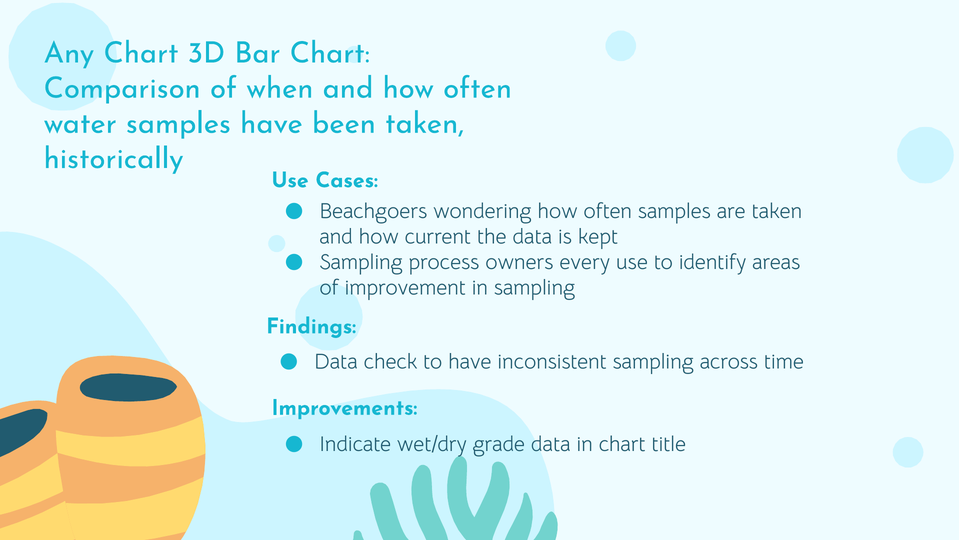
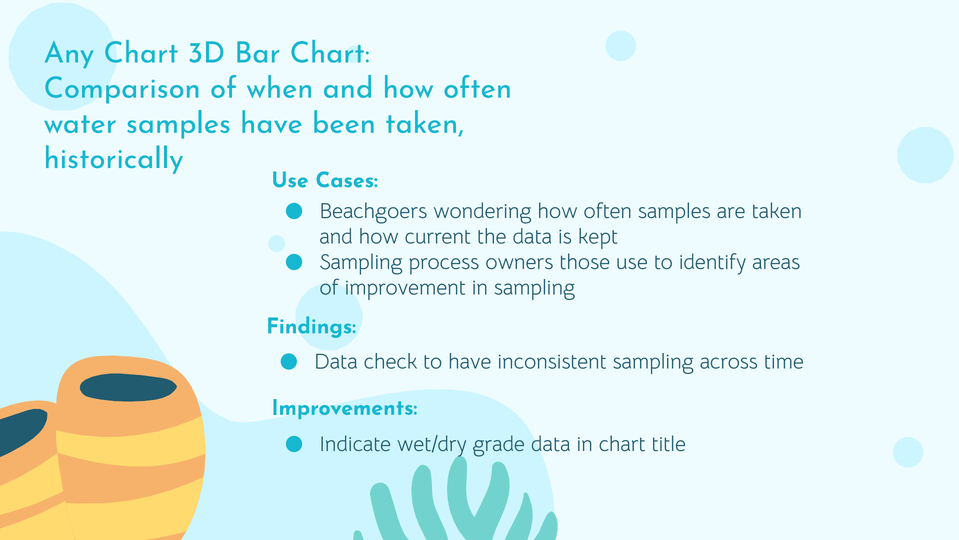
every: every -> those (585, 262)
